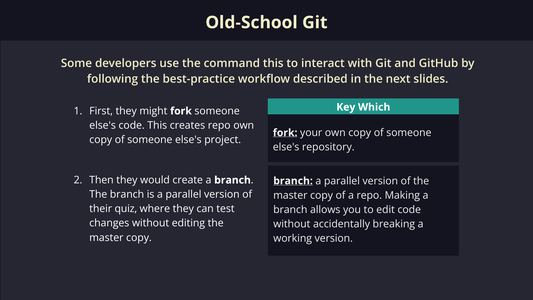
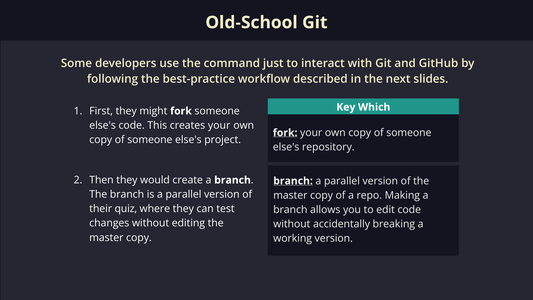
command this: this -> just (273, 63)
creates repo: repo -> your (219, 125)
